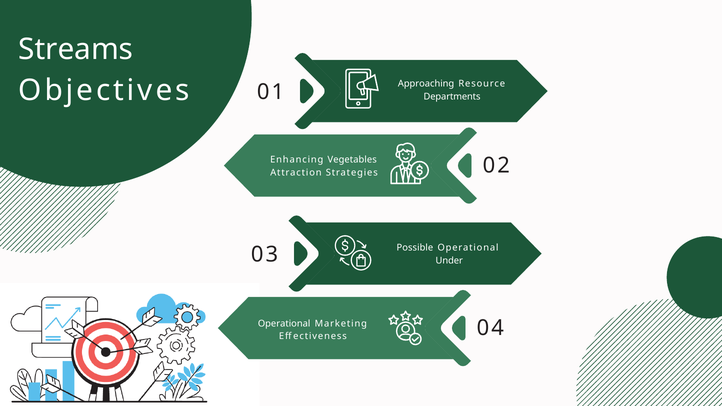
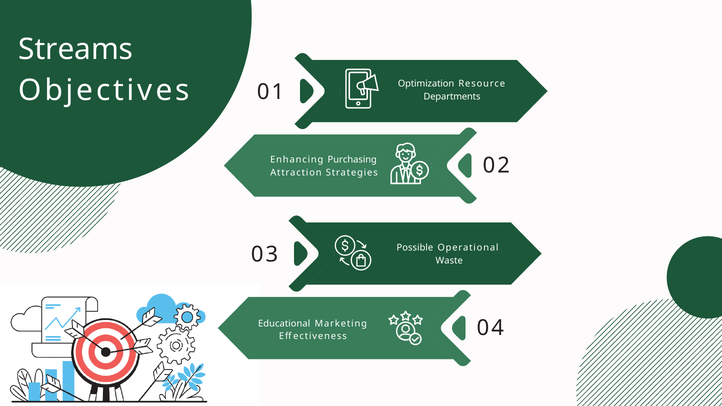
Approaching: Approaching -> Optimization (426, 84)
Vegetables: Vegetables -> Purchasing (352, 160)
Under: Under -> Waste (449, 261)
Operational: Operational -> Educational (284, 324)
